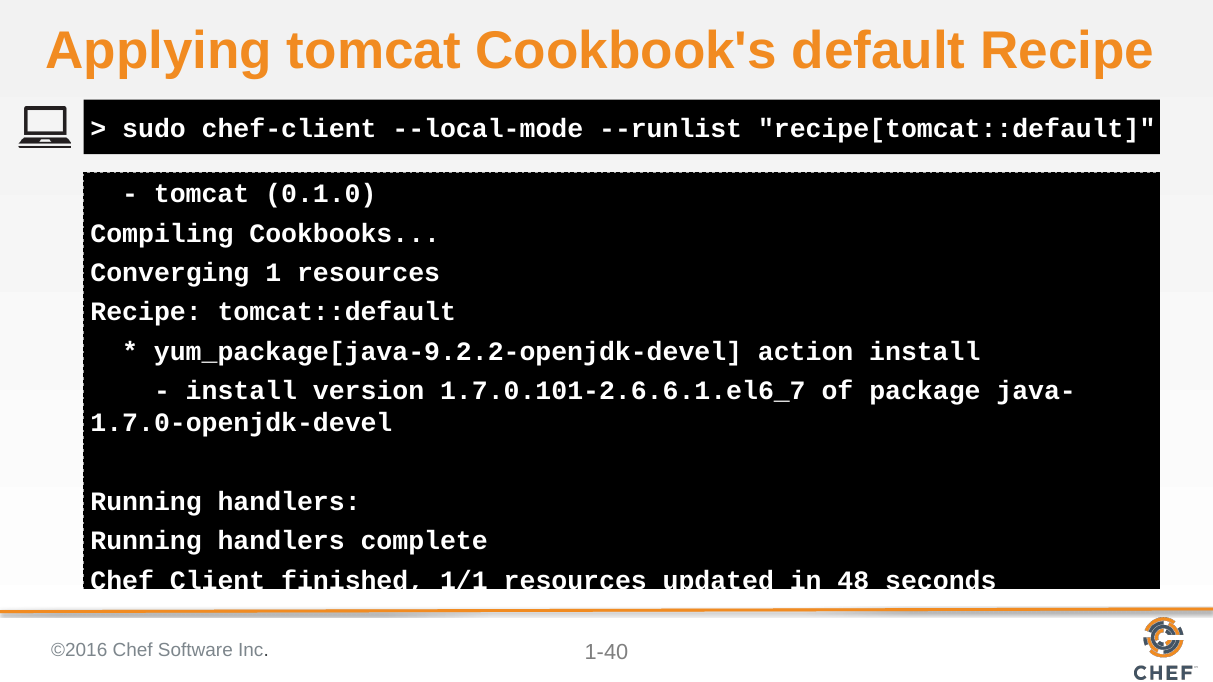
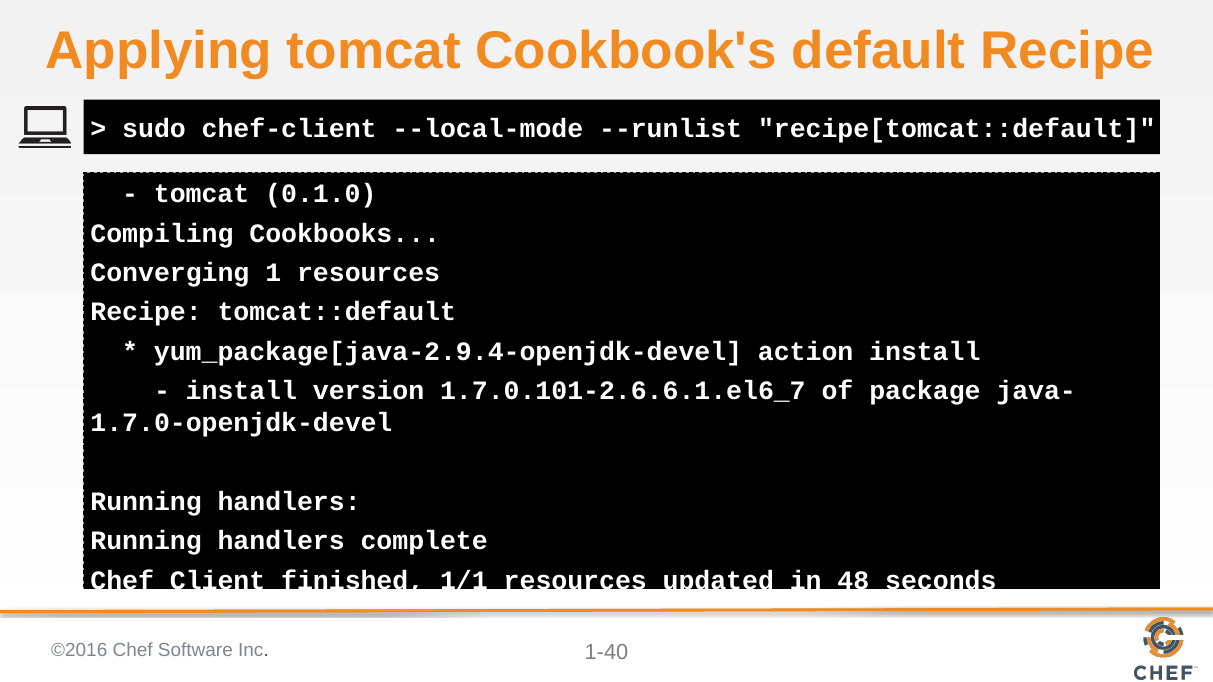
yum_package[java-9.2.2-openjdk-devel: yum_package[java-9.2.2-openjdk-devel -> yum_package[java-2.9.4-openjdk-devel (448, 352)
